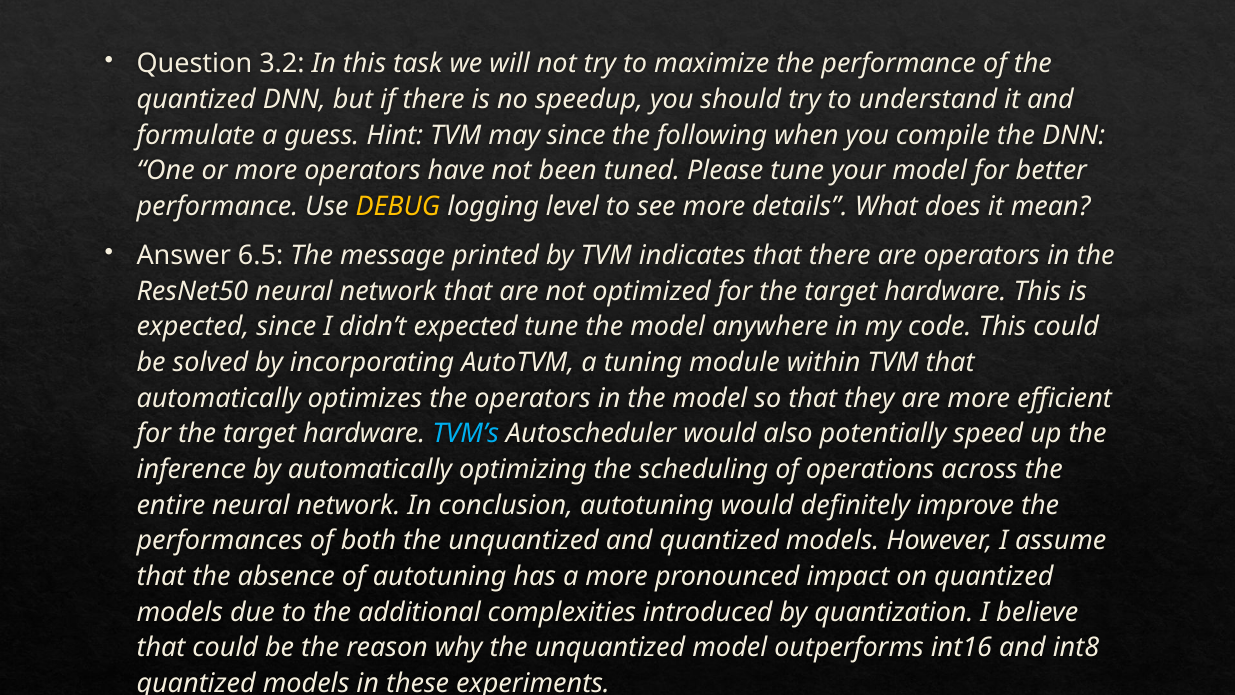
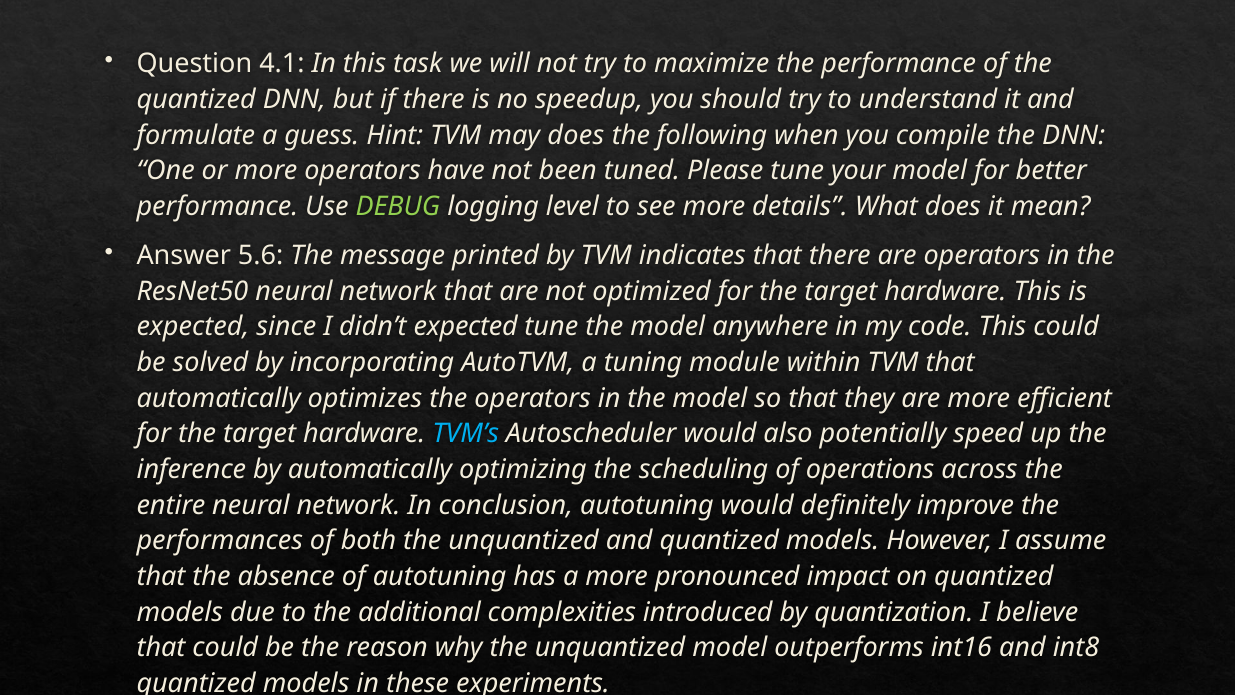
3.2: 3.2 -> 4.1 (282, 64)
may since: since -> does (576, 135)
DEBUG colour: yellow -> light green (398, 206)
6.5: 6.5 -> 5.6 (261, 256)
